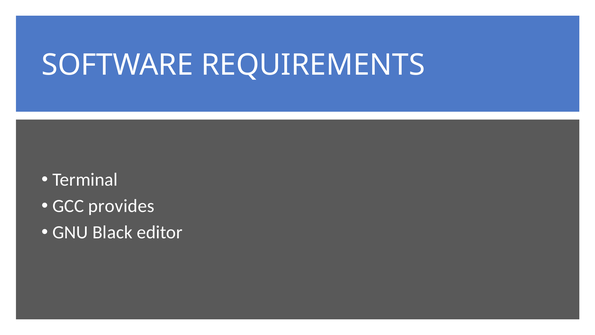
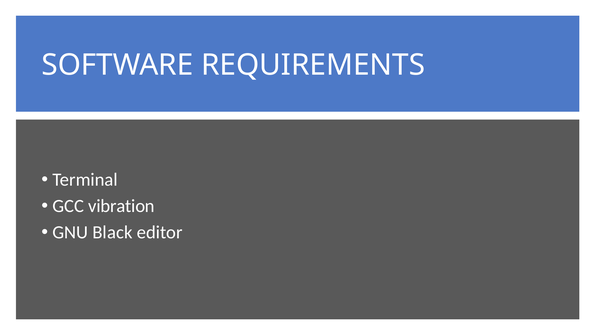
provides: provides -> vibration (121, 206)
